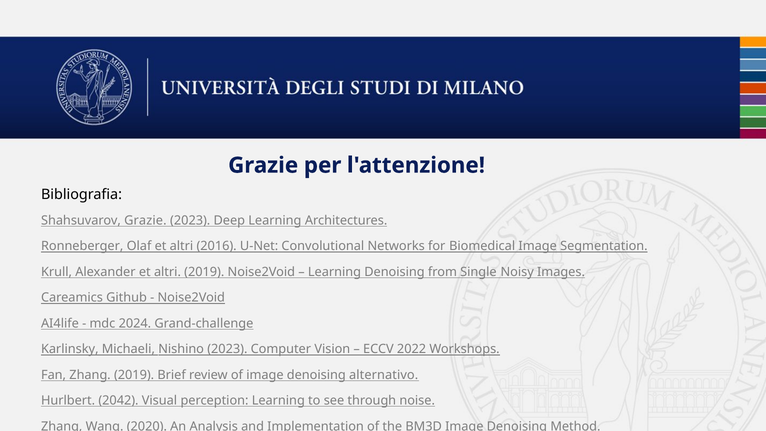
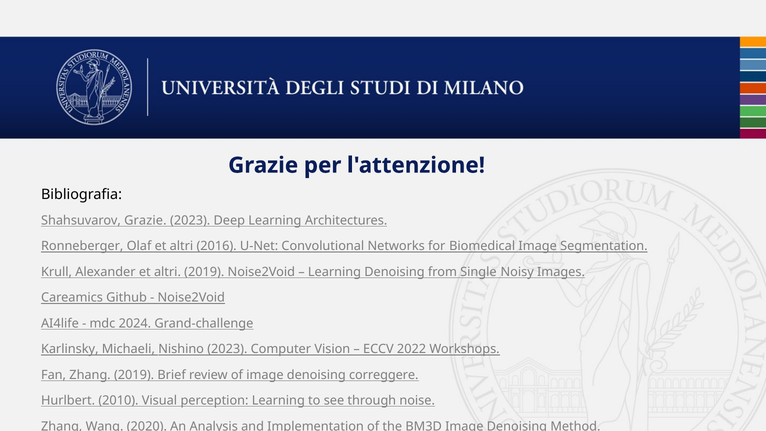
alternativo: alternativo -> correggere (384, 375)
2042: 2042 -> 2010 (118, 400)
